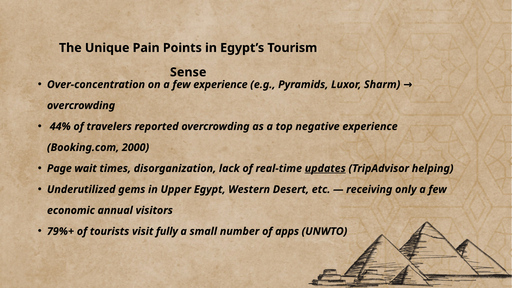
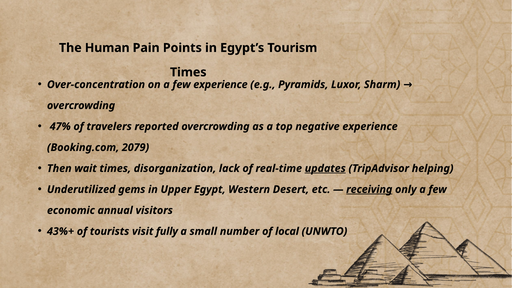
Unique: Unique -> Human (107, 48)
Sense: Sense -> Times (188, 72)
44%: 44% -> 47% (60, 126)
2000: 2000 -> 2079 (136, 147)
Page: Page -> Then (59, 168)
receiving underline: none -> present (369, 189)
79%+: 79%+ -> 43%+ (61, 231)
apps: apps -> local (287, 231)
